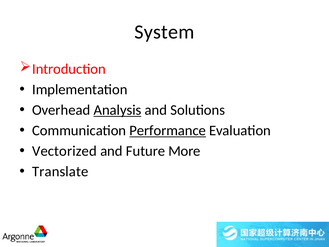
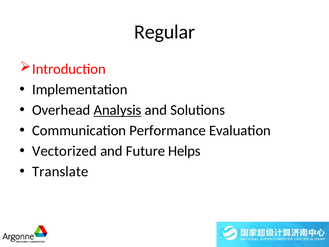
System: System -> Regular (165, 32)
Performance underline: present -> none (168, 130)
More: More -> Helps (184, 151)
